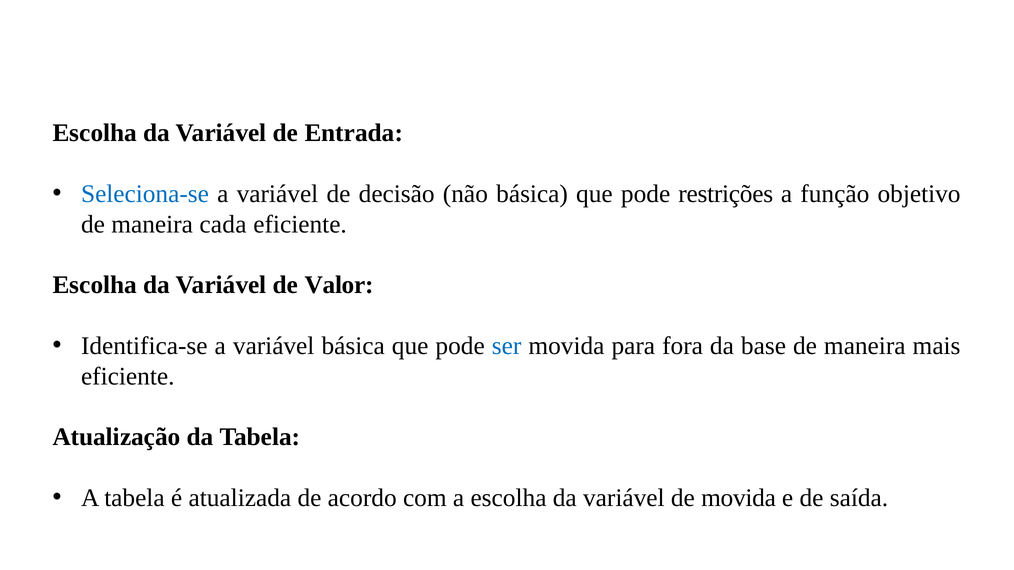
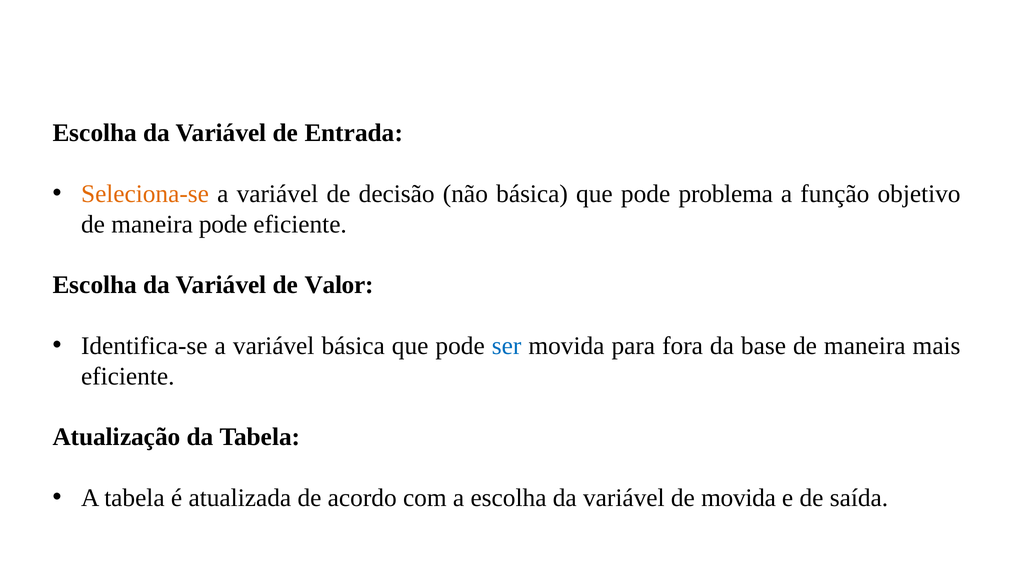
Seleciona-se colour: blue -> orange (145, 194)
restrições: restrições -> problema (726, 194)
maneira cada: cada -> pode (223, 224)
